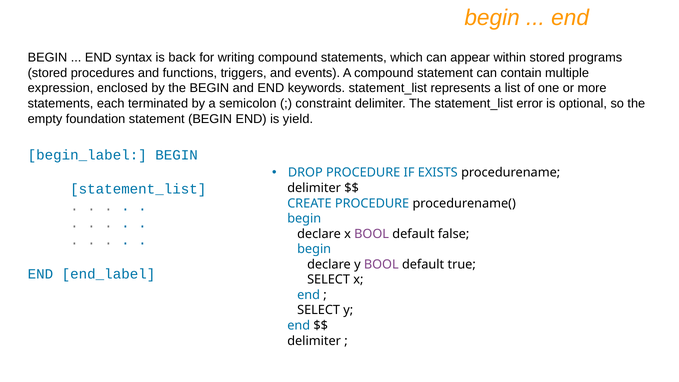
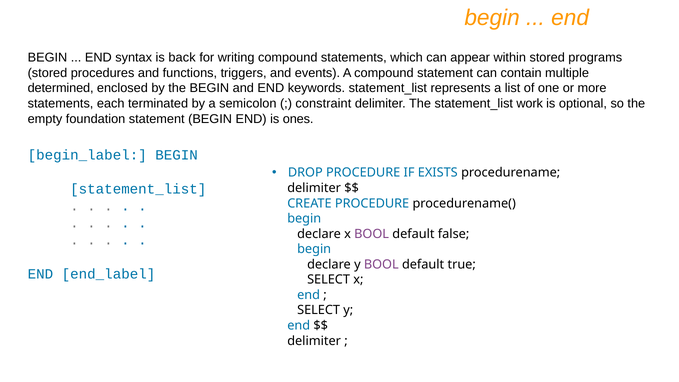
expression: expression -> determined (61, 88)
error: error -> work (530, 104)
yield: yield -> ones (298, 119)
